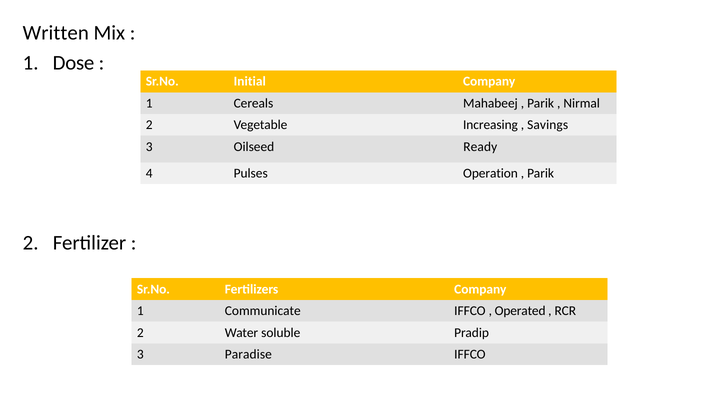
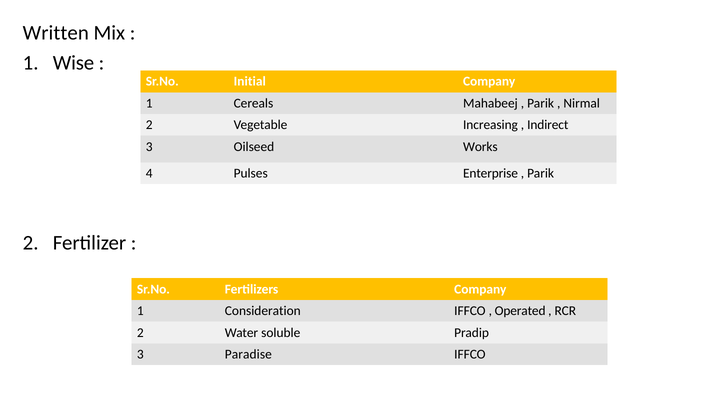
Dose: Dose -> Wise (73, 63)
Savings: Savings -> Indirect (548, 125)
Ready: Ready -> Works (480, 147)
Operation: Operation -> Enterprise (491, 173)
Communicate: Communicate -> Consideration (263, 311)
